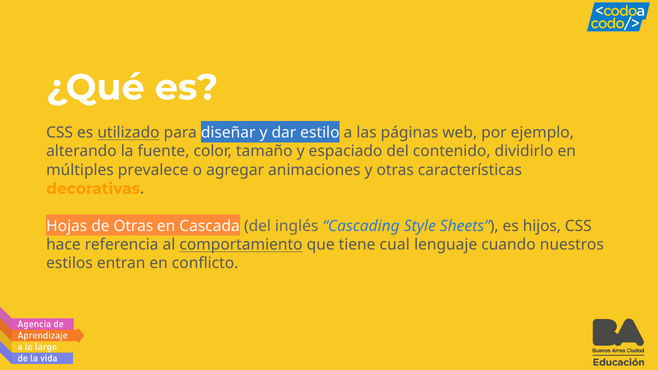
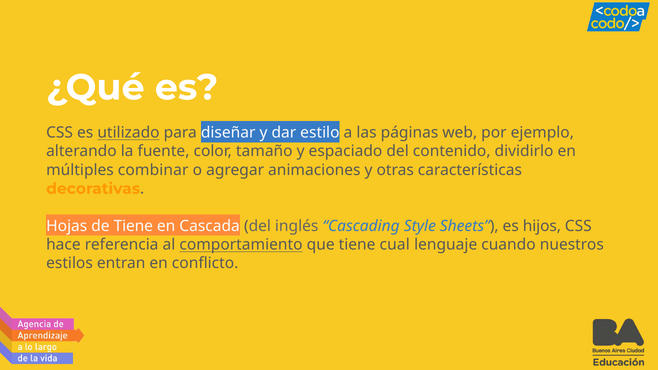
prevalece: prevalece -> combinar (153, 170)
de Otras: Otras -> Tiene (133, 226)
